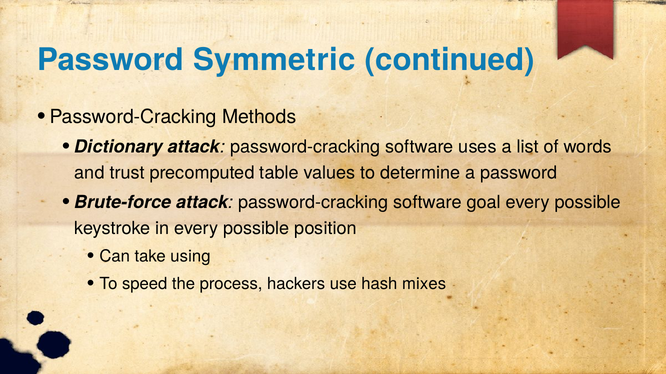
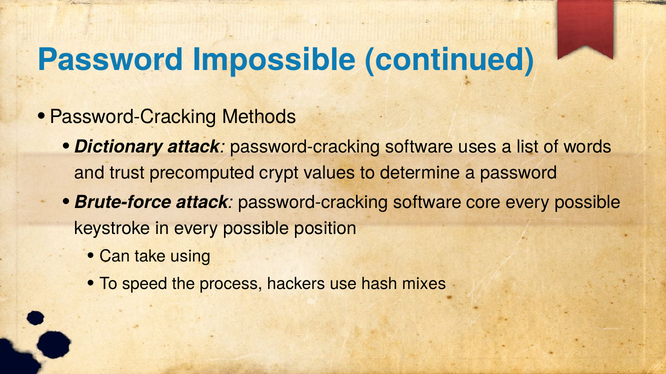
Symmetric: Symmetric -> Impossible (274, 60)
table: table -> crypt (279, 173)
goal: goal -> core (484, 203)
